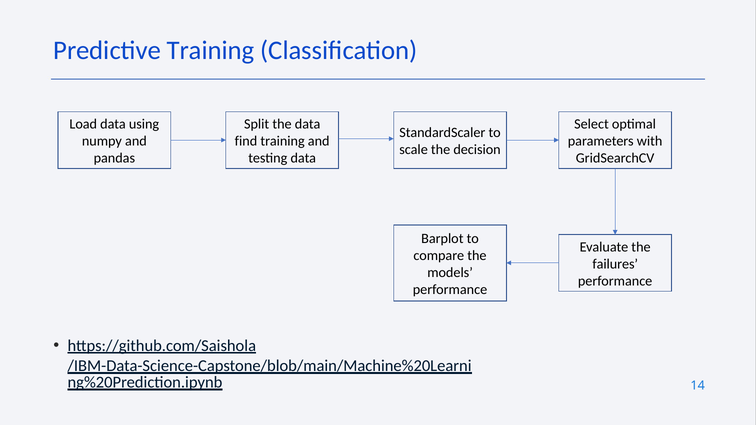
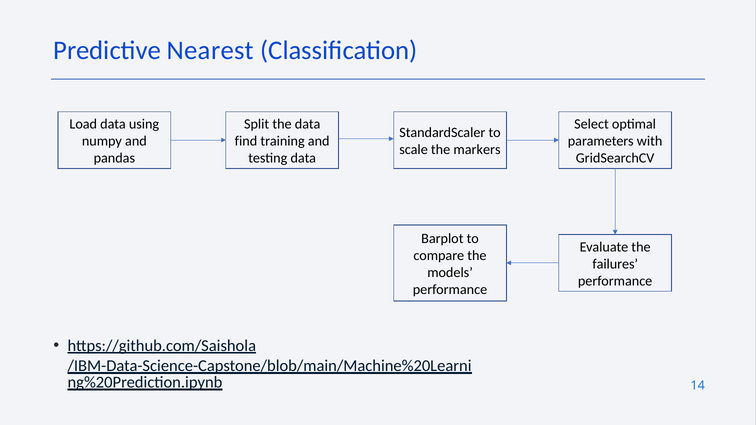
Predictive Training: Training -> Nearest (210, 51)
decision: decision -> markers (477, 150)
